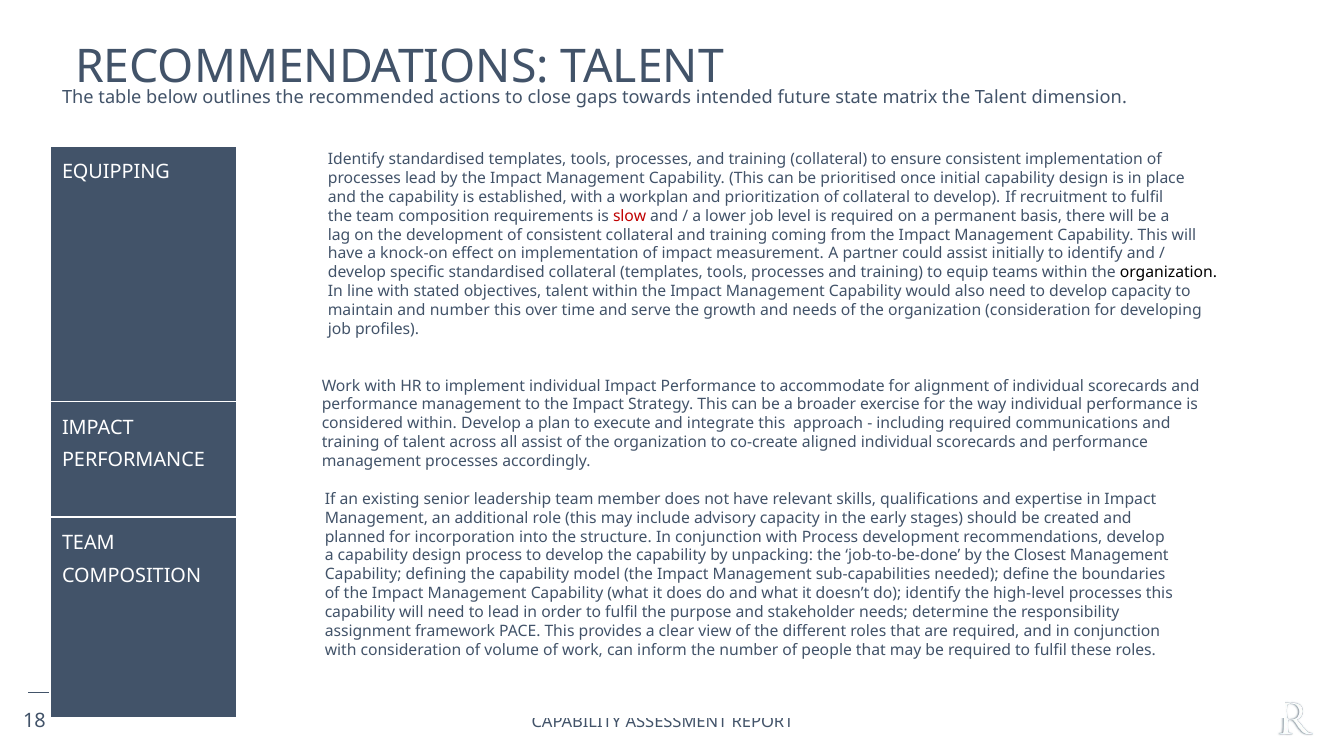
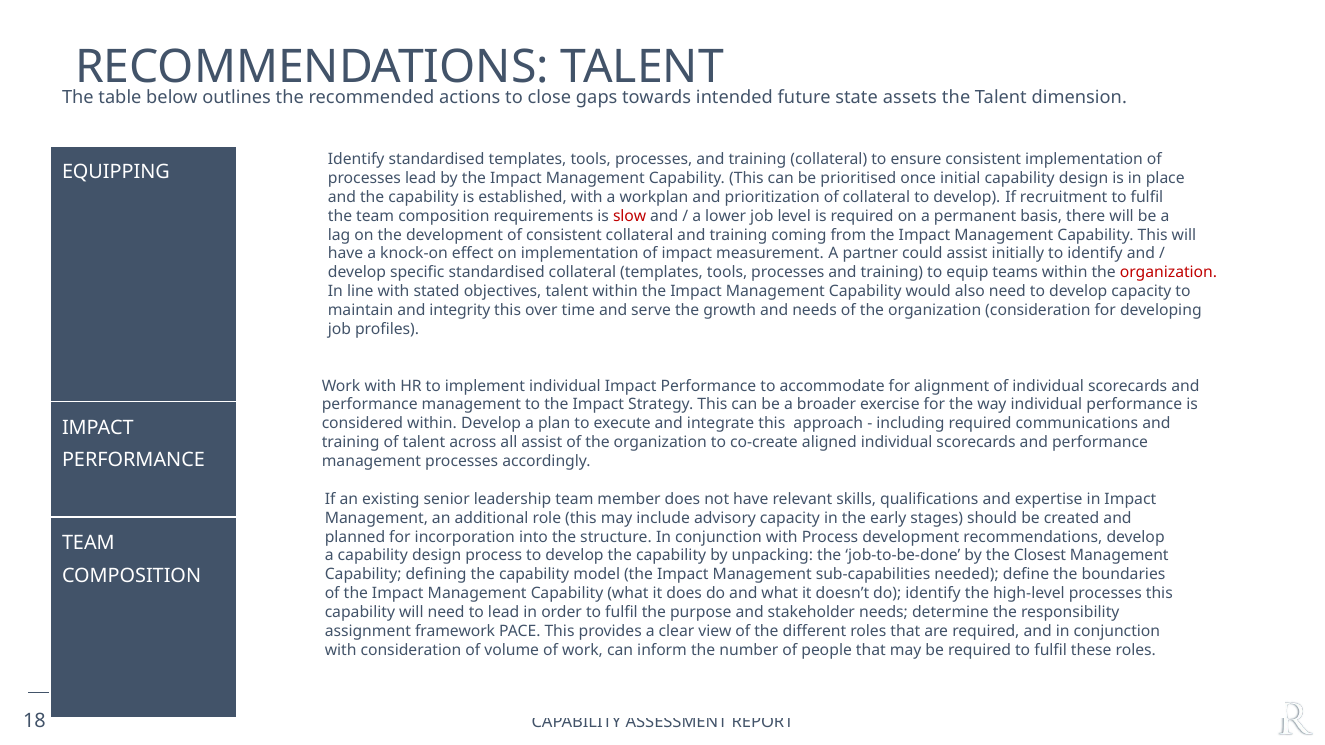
matrix: matrix -> assets (910, 97)
organization colour: black -> red (1168, 273)
and number: number -> integrity (460, 310)
